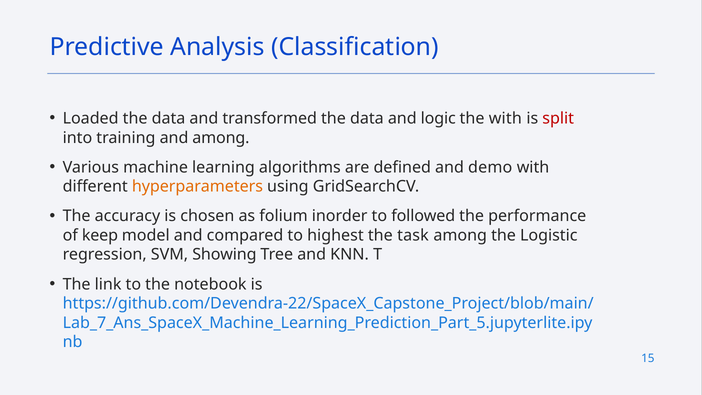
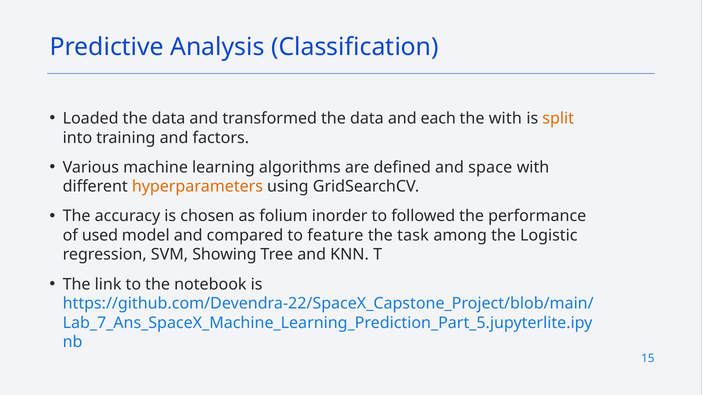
logic: logic -> each (438, 118)
split colour: red -> orange (558, 118)
and among: among -> factors (221, 138)
demo: demo -> space (490, 167)
keep: keep -> used (100, 235)
highest: highest -> feature (335, 235)
